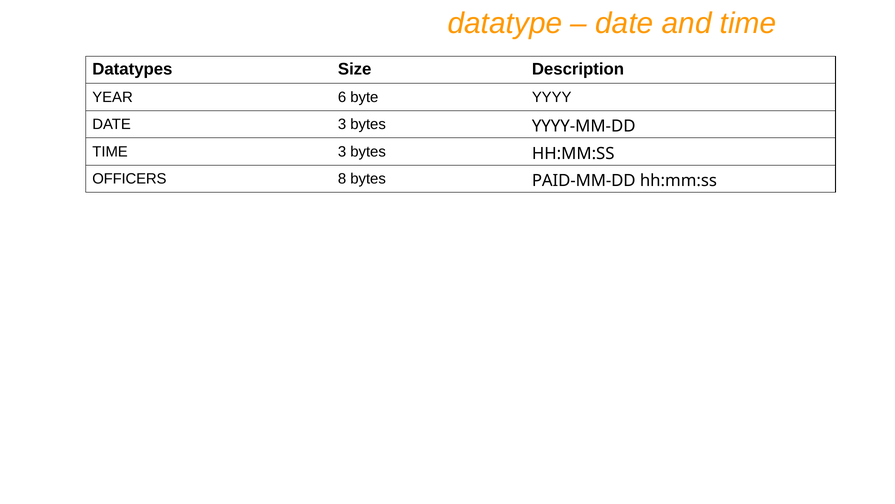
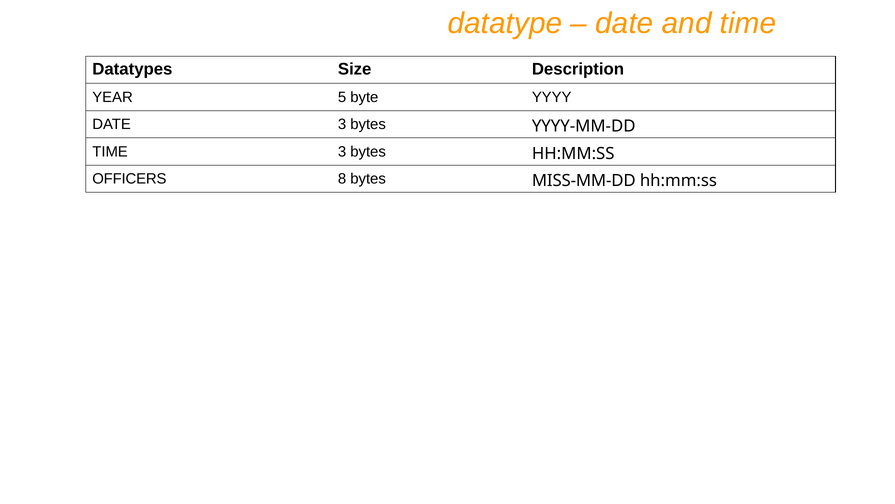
6: 6 -> 5 (342, 97)
PAID-MM-DD: PAID-MM-DD -> MISS-MM-DD (584, 181)
